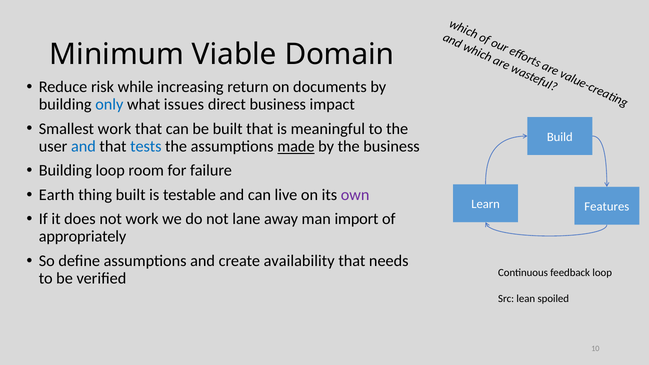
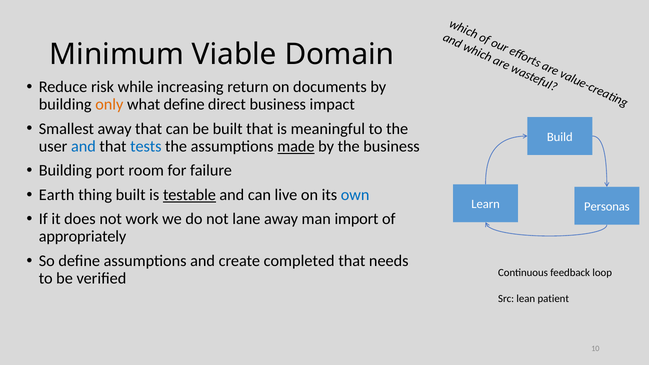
only colour: blue -> orange (109, 105)
what issues: issues -> define (184, 105)
Smallest work: work -> away (115, 129)
Building loop: loop -> port (110, 171)
testable underline: none -> present (189, 195)
own colour: purple -> blue (355, 195)
Features: Features -> Personas (607, 207)
availability: availability -> completed (299, 261)
spoiled: spoiled -> patient (553, 299)
